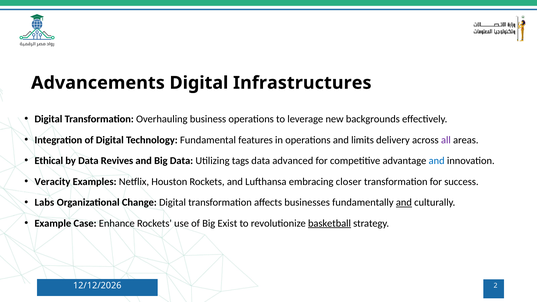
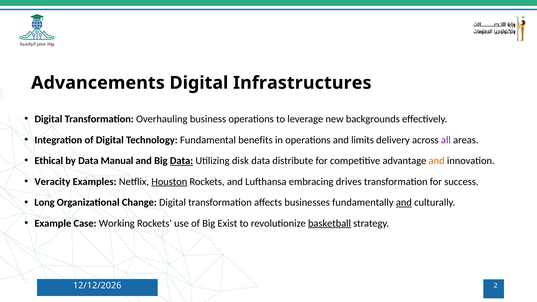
features: features -> benefits (255, 140)
Revives: Revives -> Manual (117, 161)
Data underline: none -> present (181, 161)
tags: tags -> disk (240, 161)
advanced: advanced -> distribute (293, 161)
and colour: blue -> orange (437, 161)
Houston underline: none -> present (169, 182)
closer: closer -> drives (349, 182)
Labs: Labs -> Long (45, 203)
Enhance: Enhance -> Working (117, 223)
